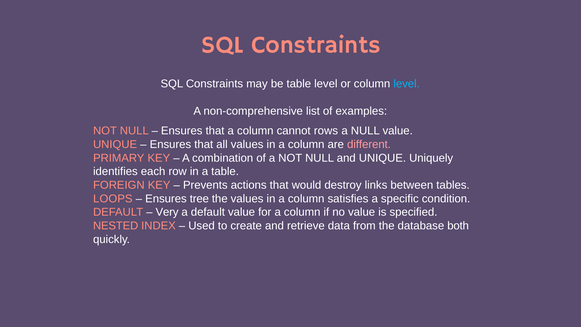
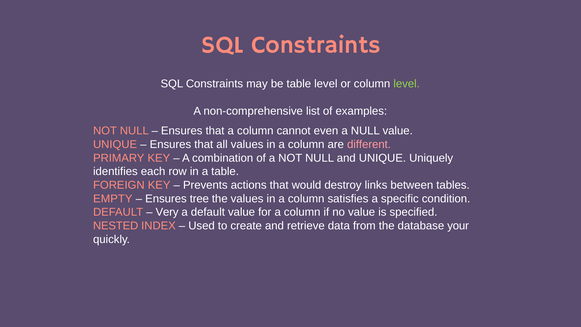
level colour: light blue -> light green (407, 84)
rows: rows -> even (326, 131)
LOOPS: LOOPS -> EMPTY (113, 199)
both: both -> your (458, 226)
